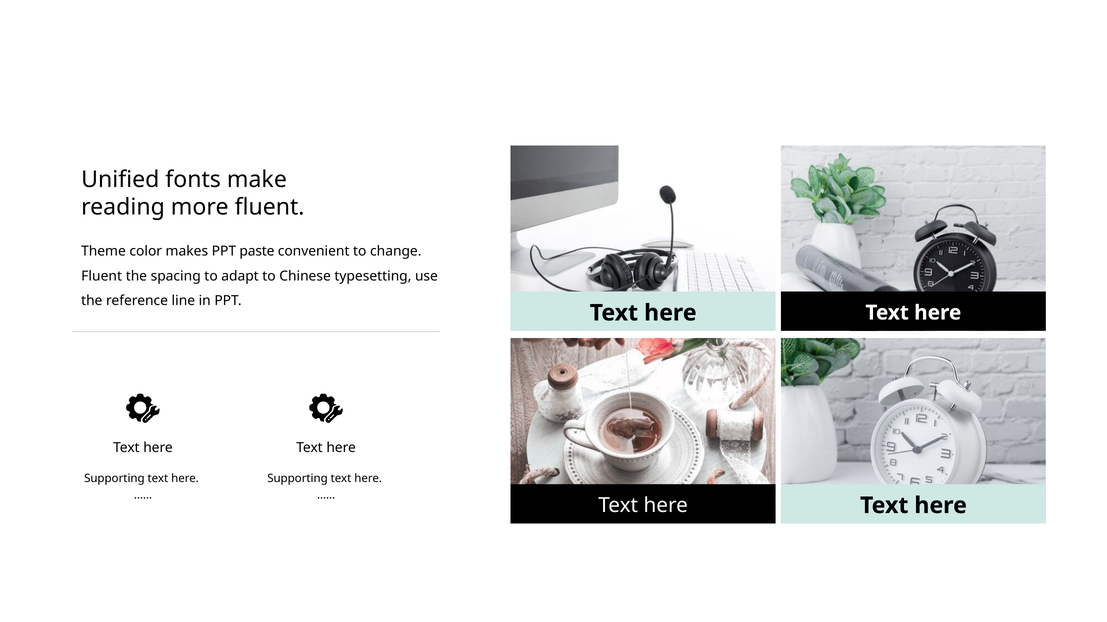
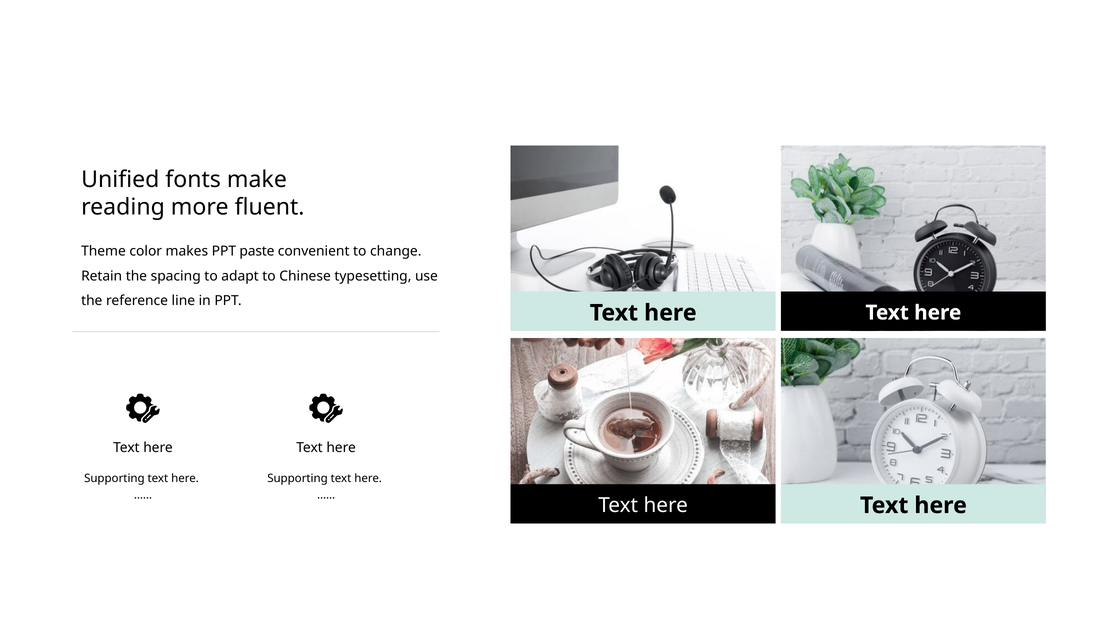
Fluent: Fluent -> Retain (102, 276)
